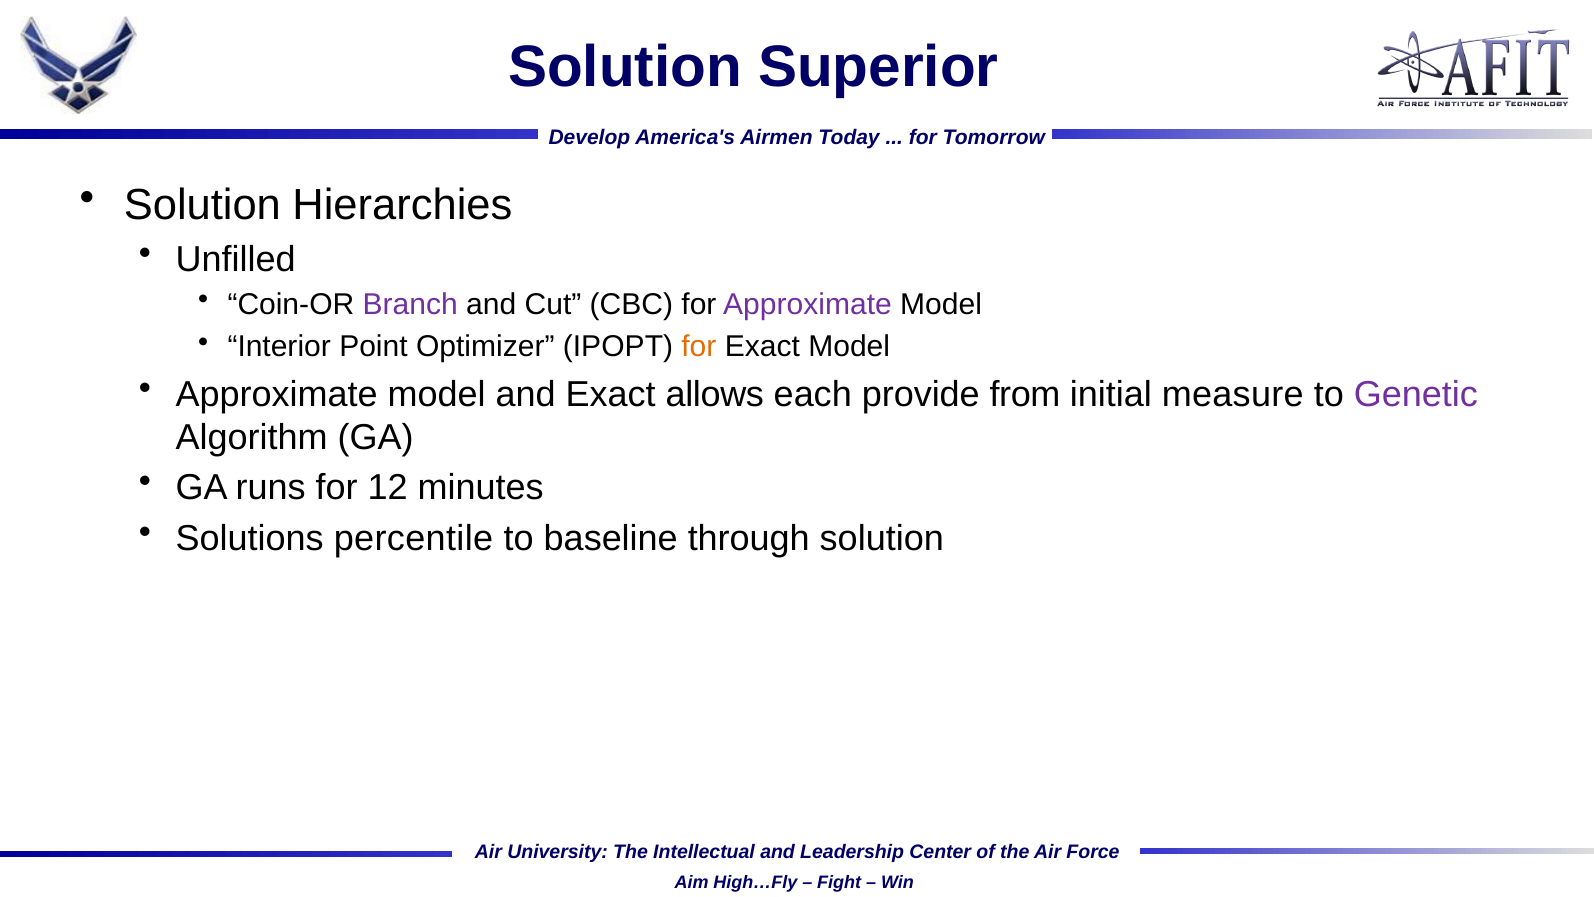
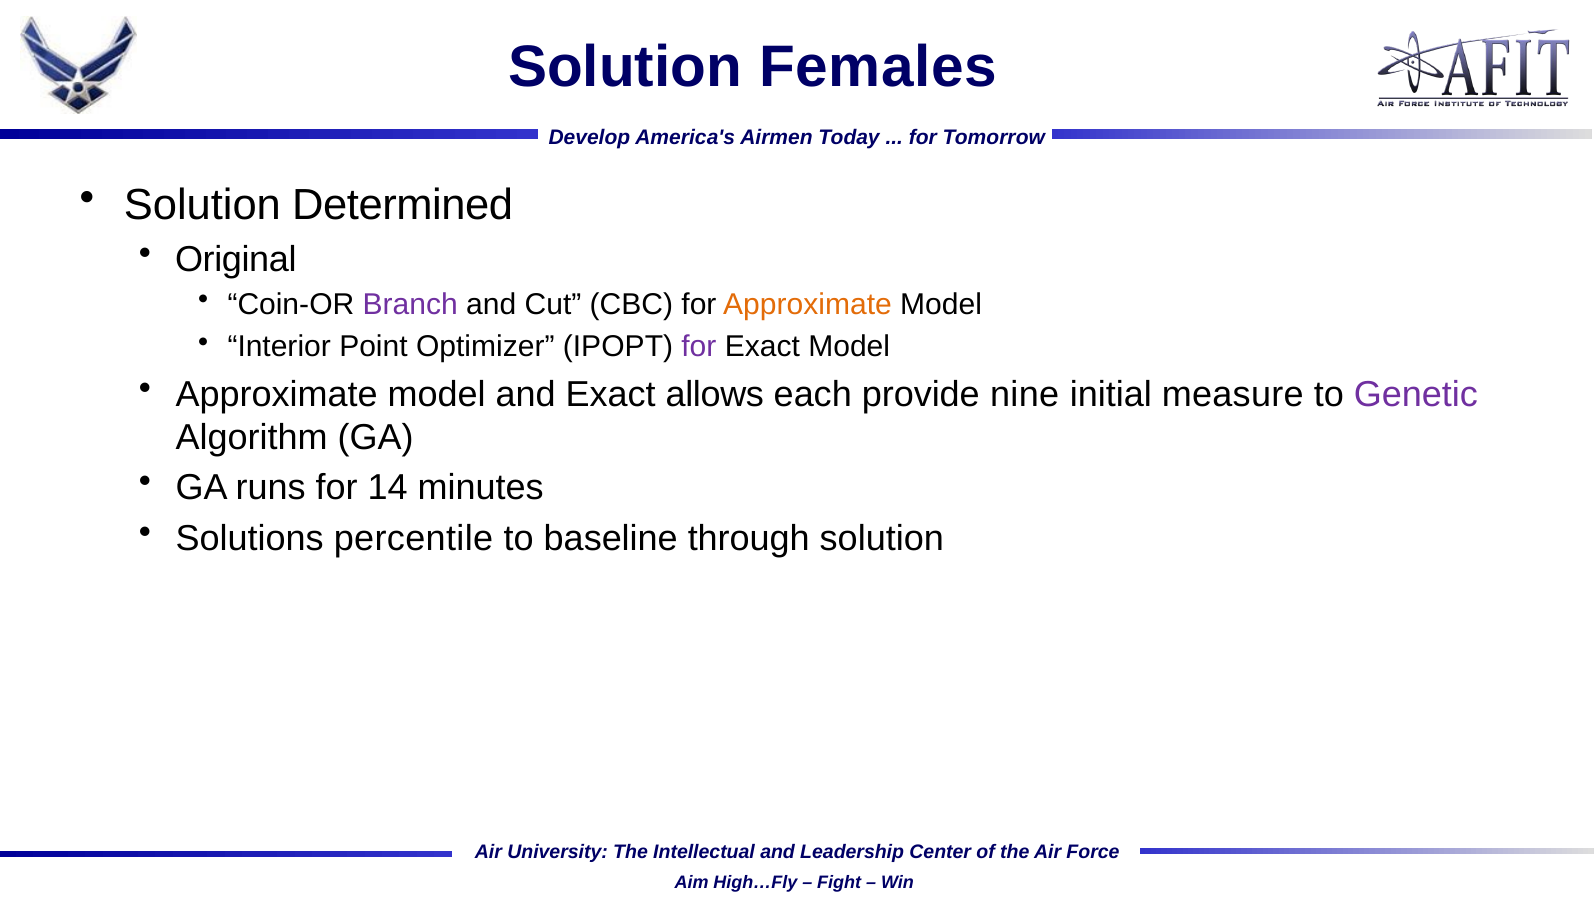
Superior: Superior -> Females (878, 67)
Hierarchies: Hierarchies -> Determined (403, 205)
Unfilled: Unfilled -> Original (236, 260)
Approximate colour: purple -> orange (808, 305)
for colour: orange -> purple (699, 347)
from: from -> nine (1025, 394)
12: 12 -> 14 (388, 488)
